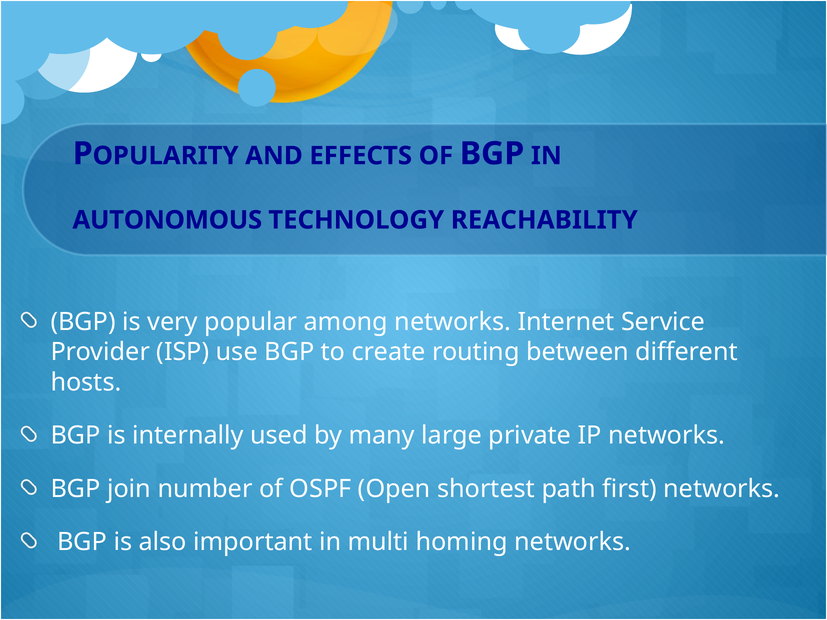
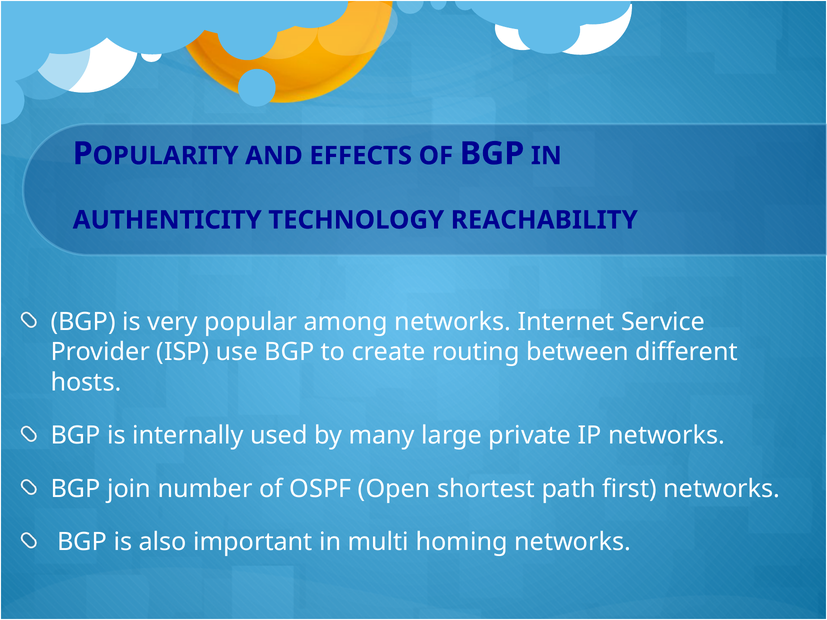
AUTONOMOUS: AUTONOMOUS -> AUTHENTICITY (167, 220)
